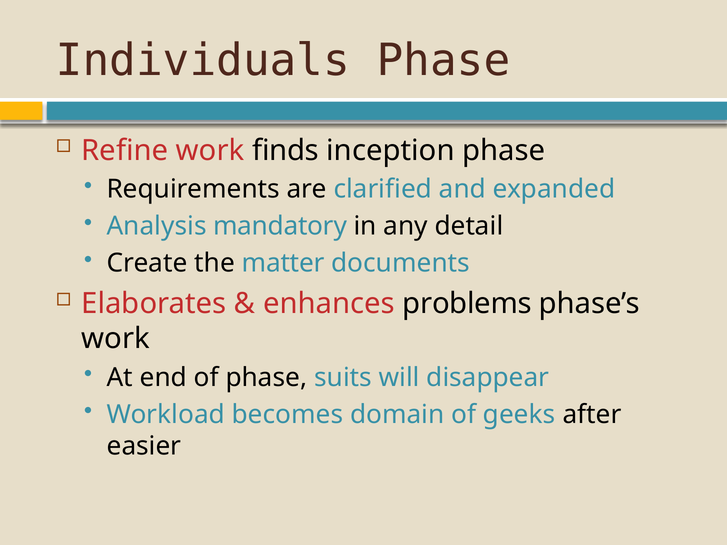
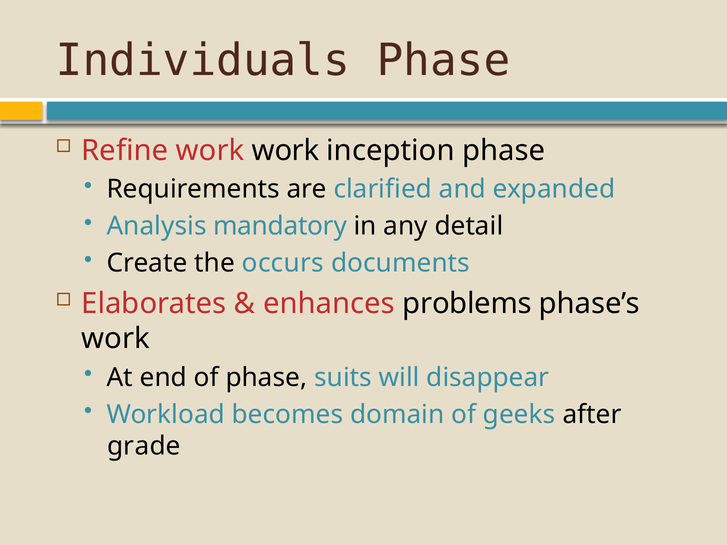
work finds: finds -> work (286, 150)
matter: matter -> occurs (283, 263)
easier: easier -> grade (144, 446)
